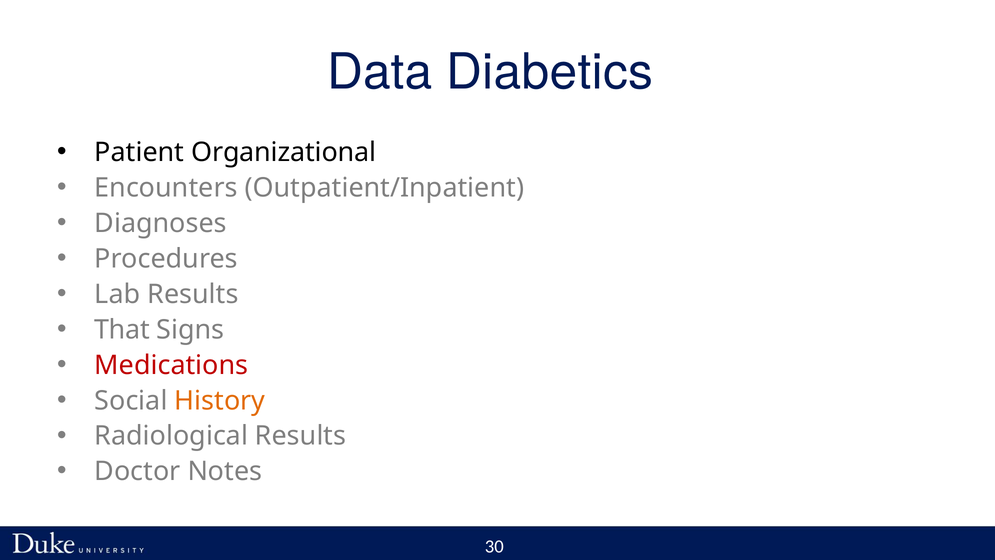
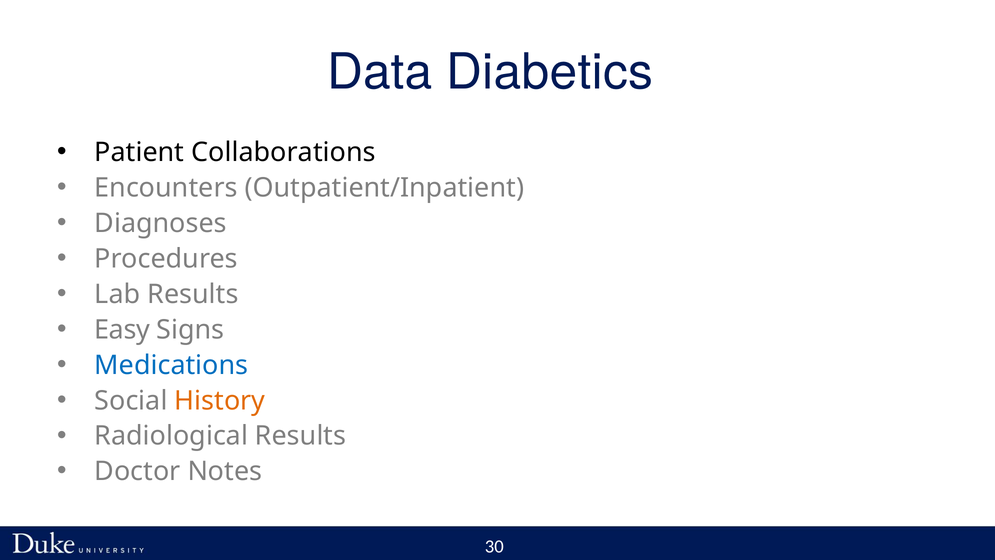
Organizational: Organizational -> Collaborations (284, 152)
That: That -> Easy (122, 330)
Medications colour: red -> blue (171, 365)
